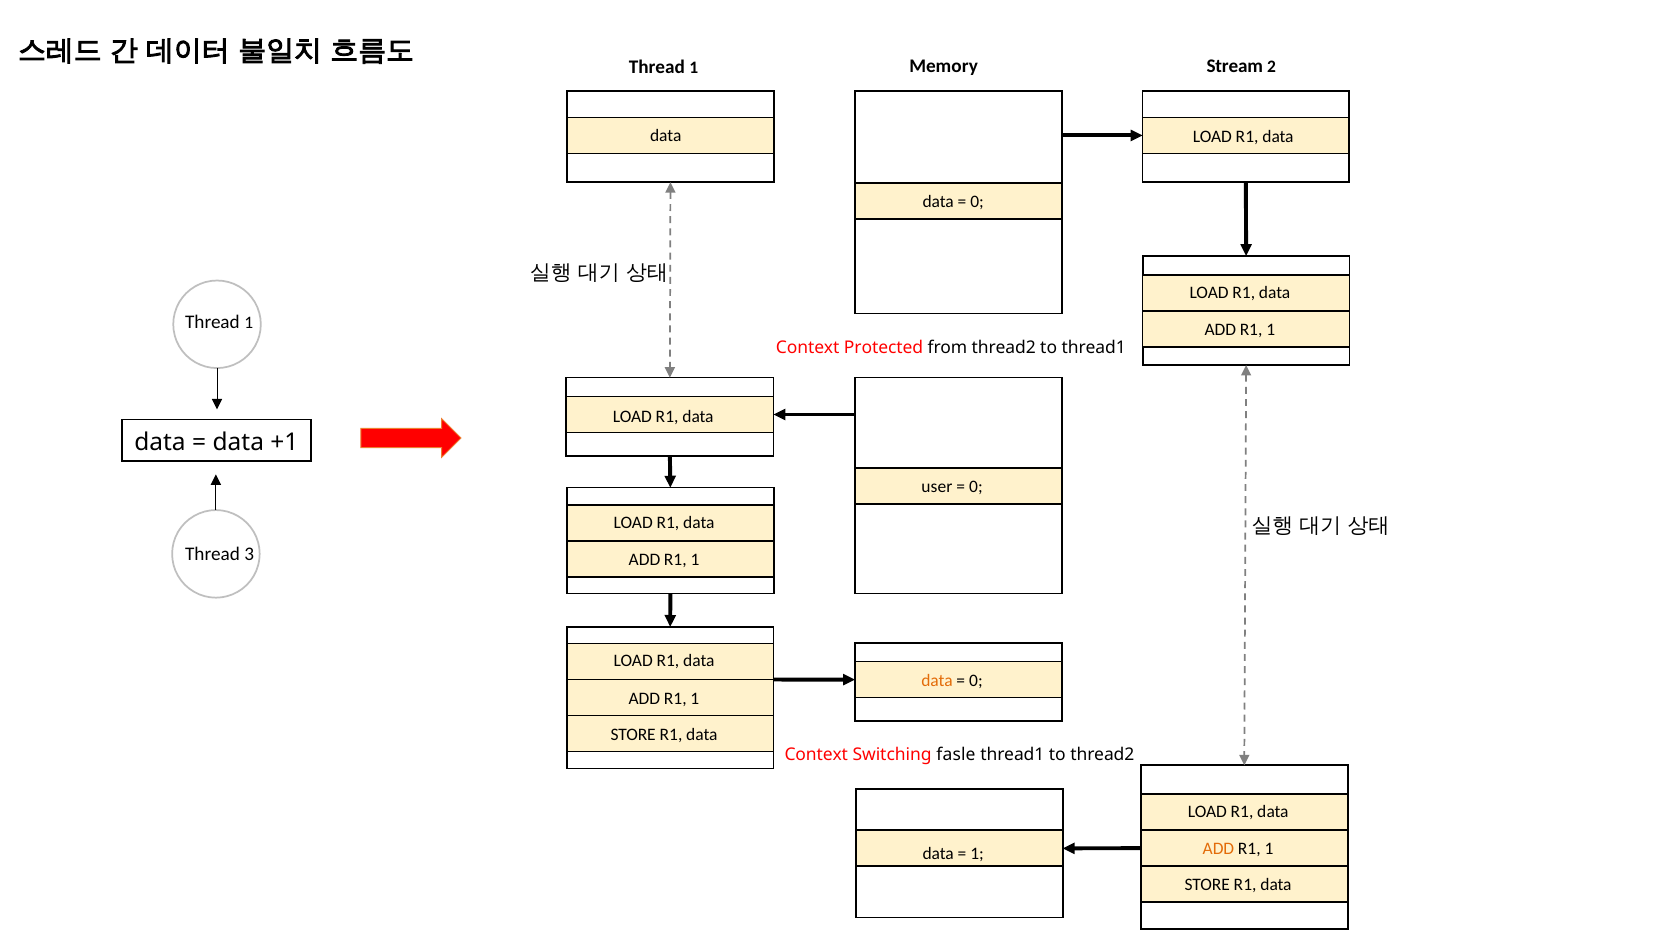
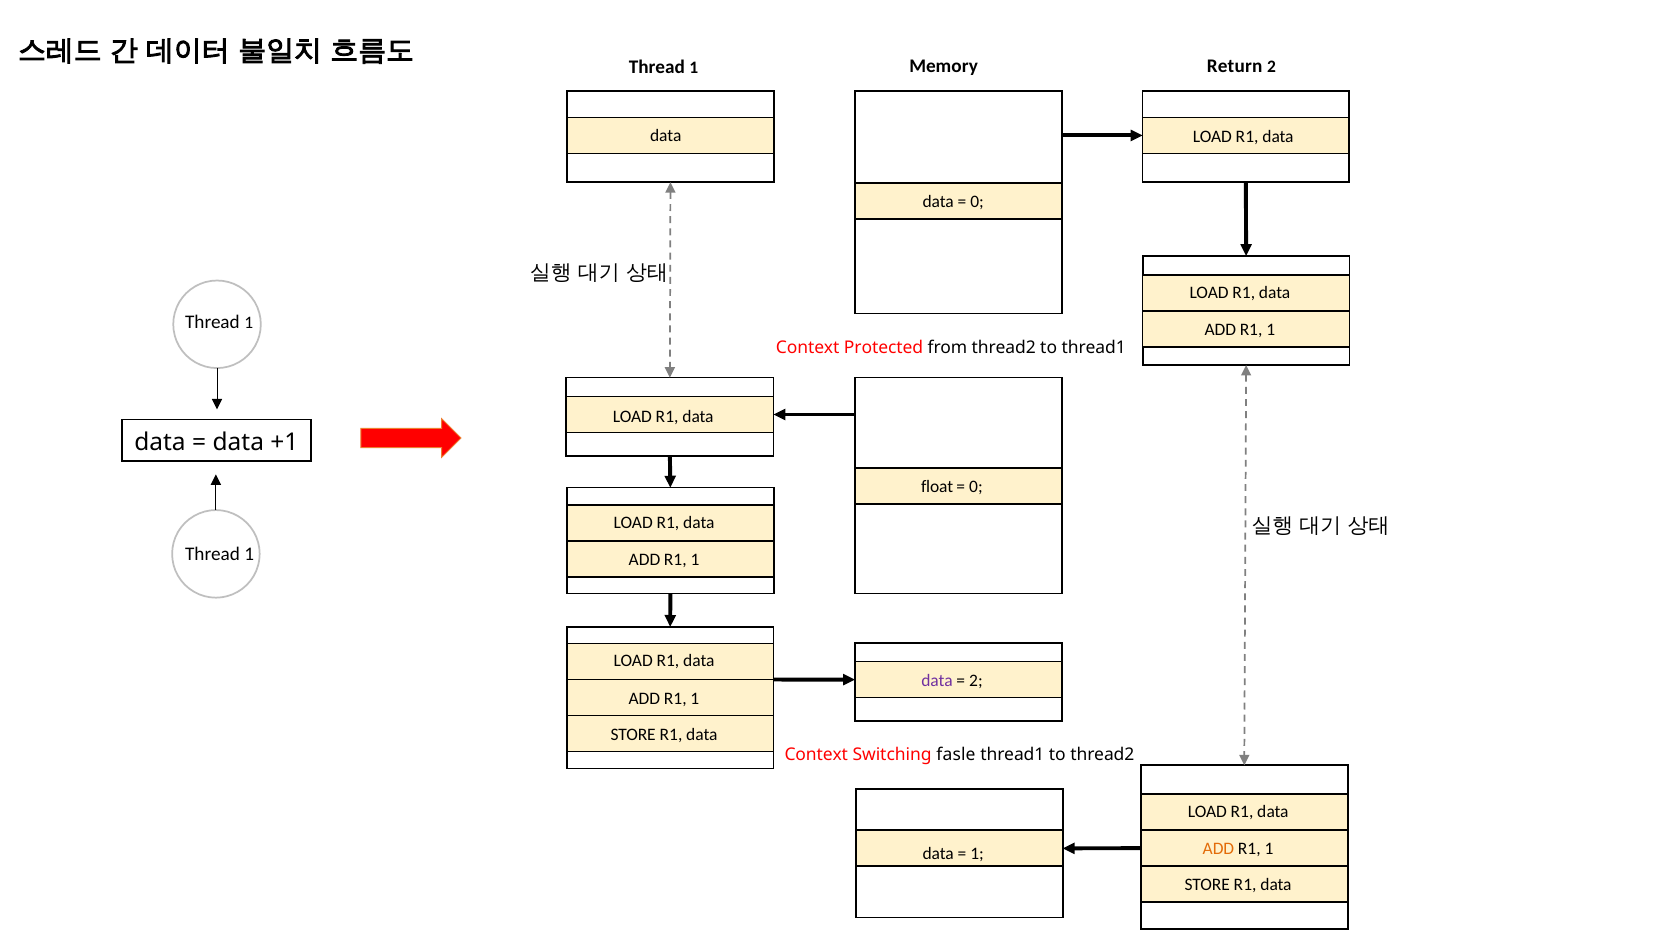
Stream: Stream -> Return (1235, 66)
user: user -> float (937, 487)
3: 3 -> 1 (249, 554)
data colour: orange -> purple (937, 680)
0: 0 -> 2 (976, 680)
